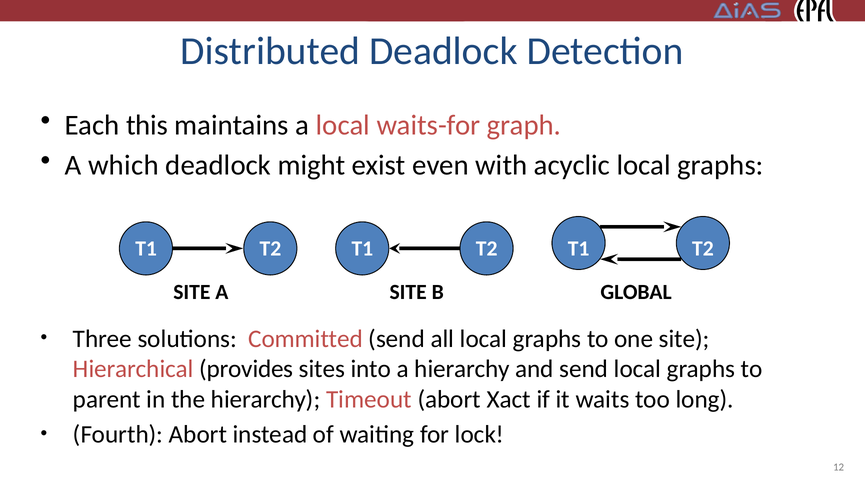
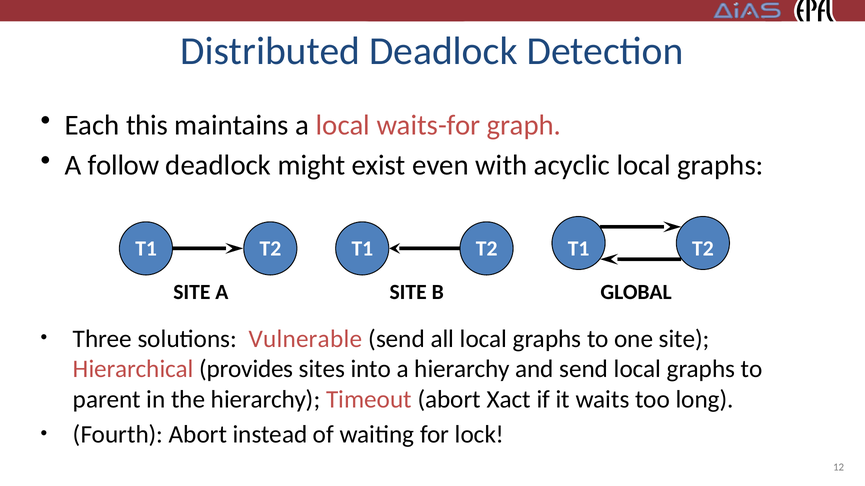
which: which -> follow (124, 166)
Committed: Committed -> Vulnerable (305, 339)
